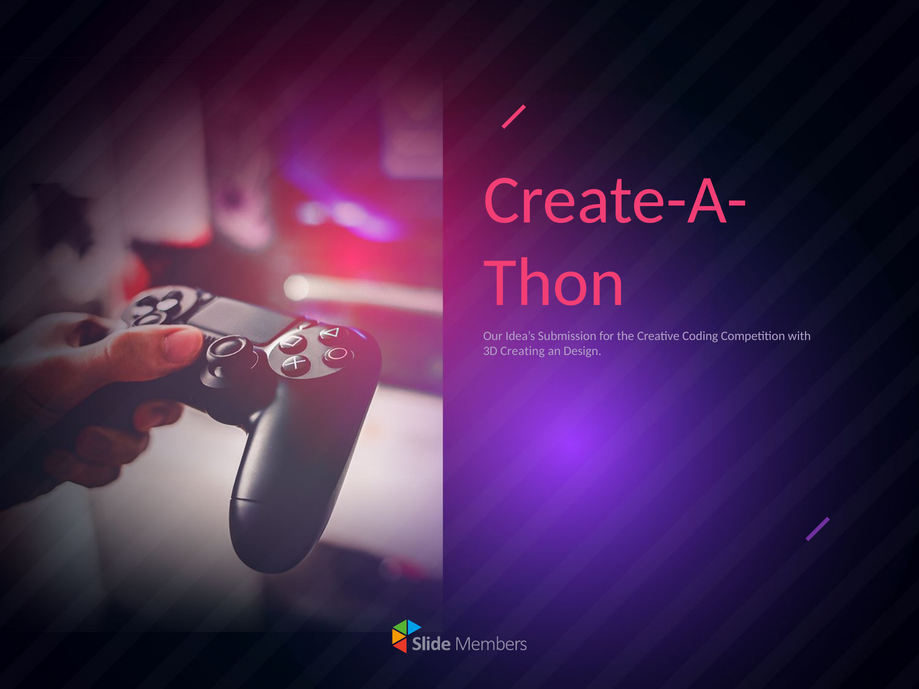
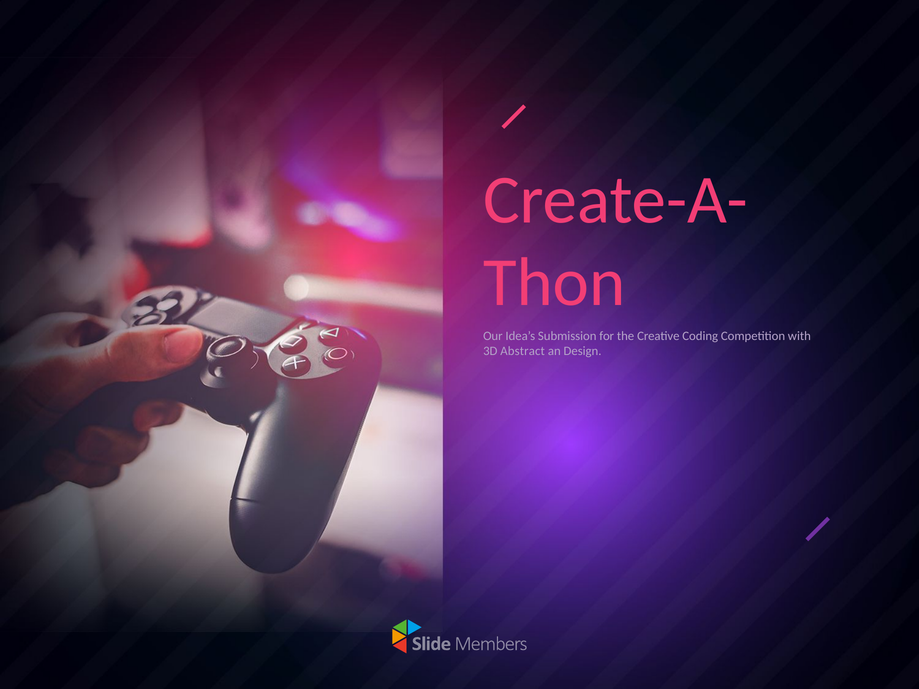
Creating: Creating -> Abstract (523, 351)
